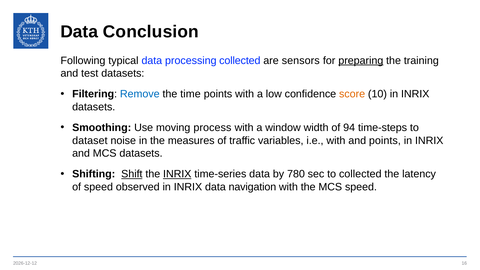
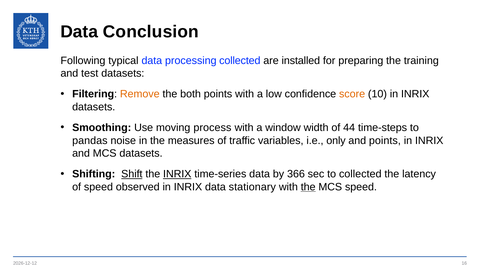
sensors: sensors -> installed (301, 61)
preparing underline: present -> none (361, 61)
Remove colour: blue -> orange (140, 94)
time: time -> both (191, 94)
94: 94 -> 44 (349, 128)
dataset: dataset -> pandas (90, 141)
i.e with: with -> only (336, 141)
780: 780 -> 366 (296, 174)
navigation: navigation -> stationary (252, 187)
the underline: none -> present (308, 187)
